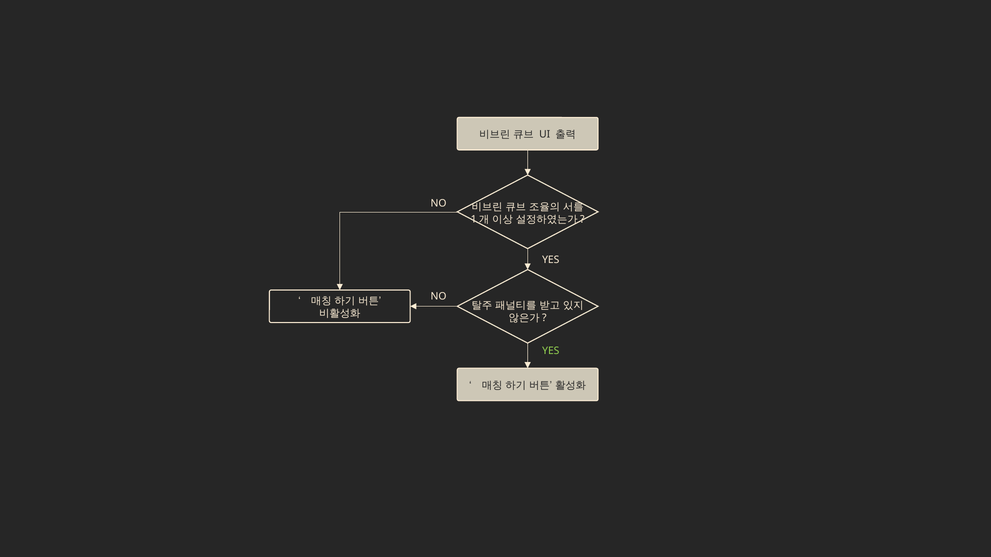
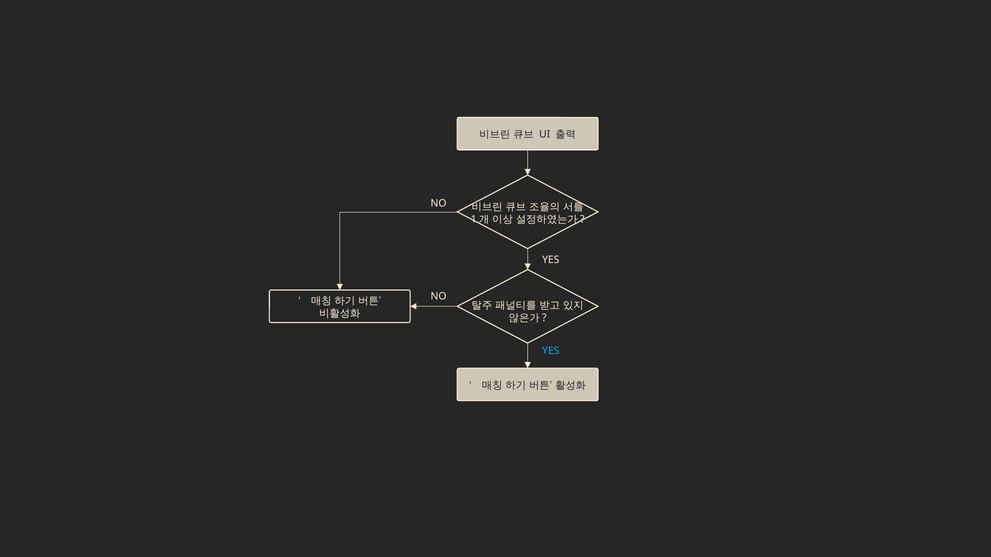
YES colour: light green -> light blue (551, 351)
